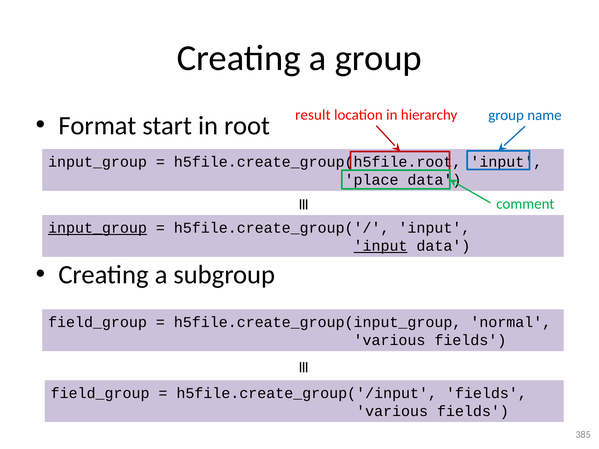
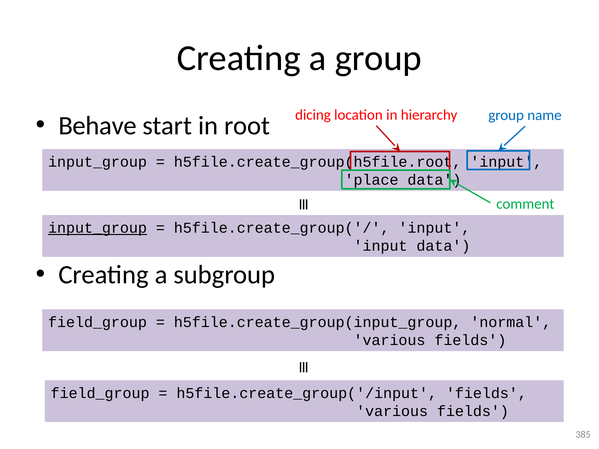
result: result -> dicing (313, 115)
Format: Format -> Behave (98, 126)
input underline: present -> none (381, 246)
